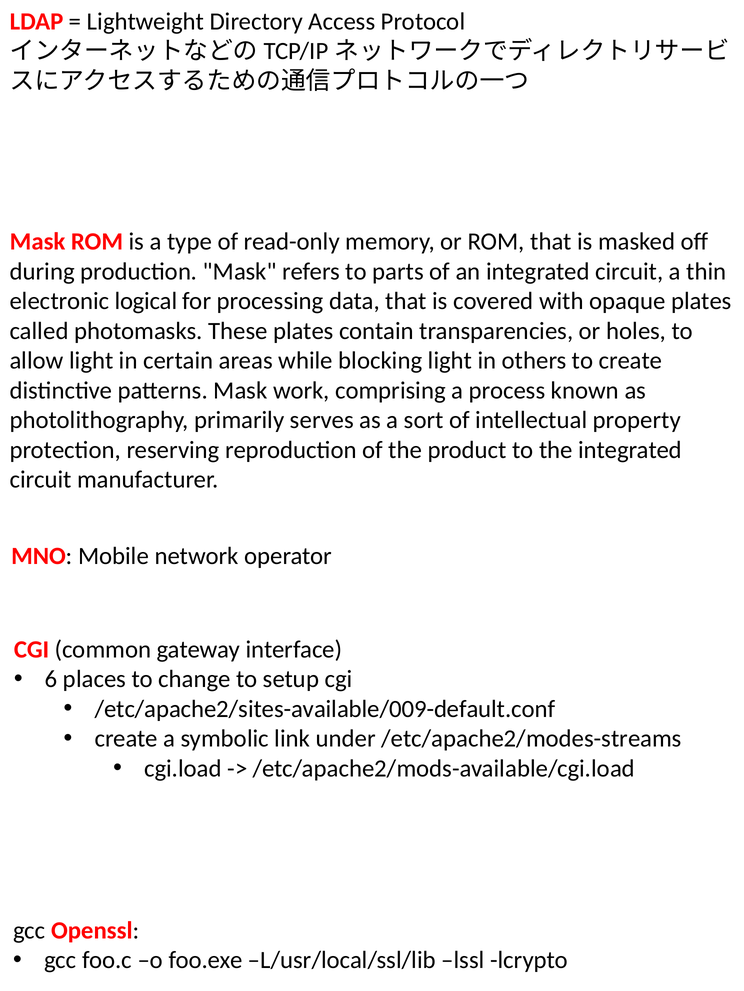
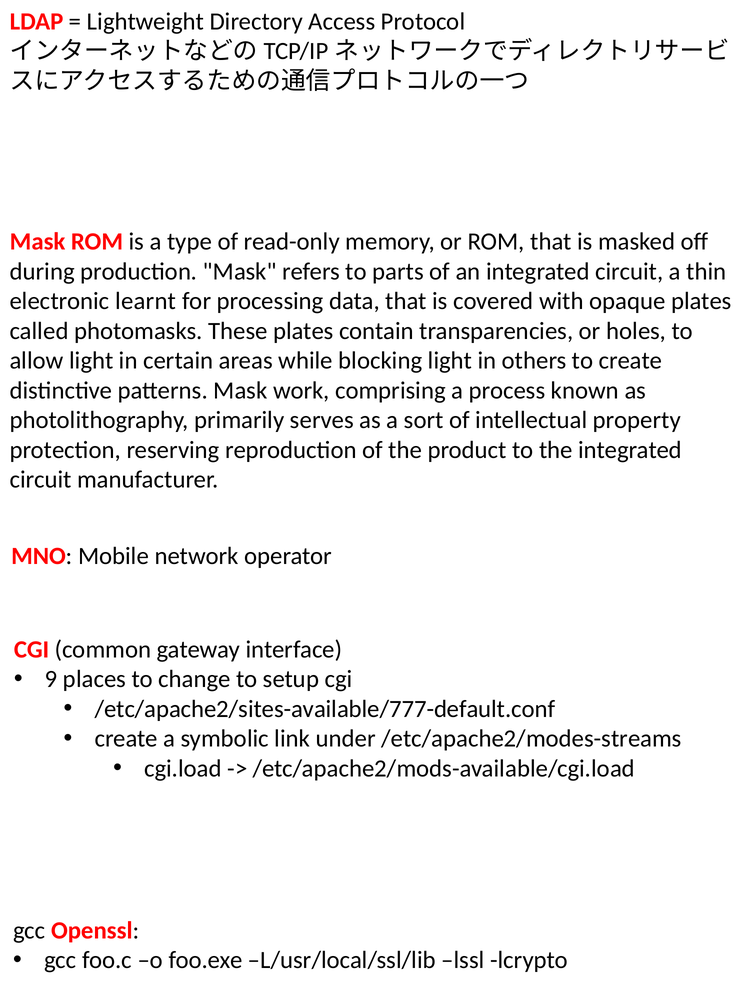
logical: logical -> learnt (146, 302)
6: 6 -> 9 (51, 680)
/etc/apache2/sites-available/009-default.conf: /etc/apache2/sites-available/009-default.conf -> /etc/apache2/sites-available/777-default.conf (325, 710)
